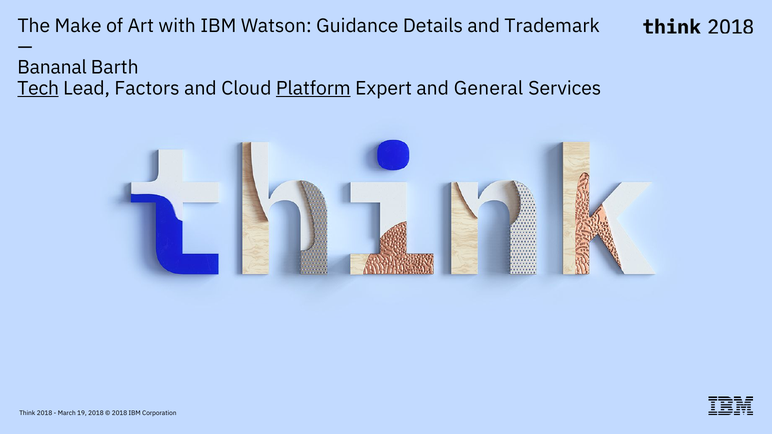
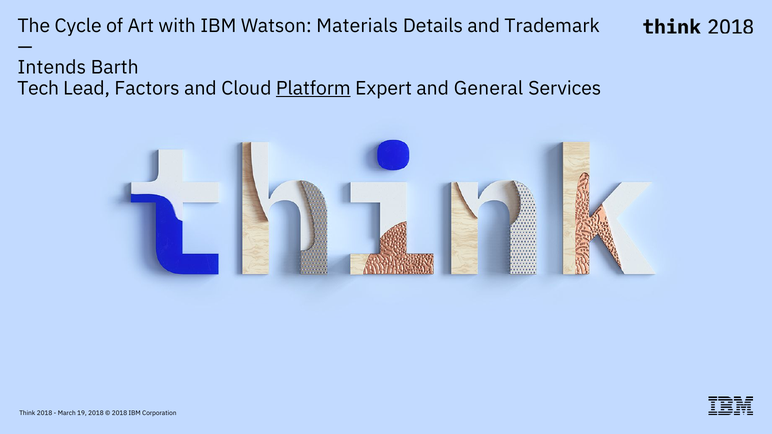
Make: Make -> Cycle (78, 26)
Guidance: Guidance -> Materials (357, 26)
Bananal: Bananal -> Intends (52, 68)
Tech underline: present -> none (38, 88)
